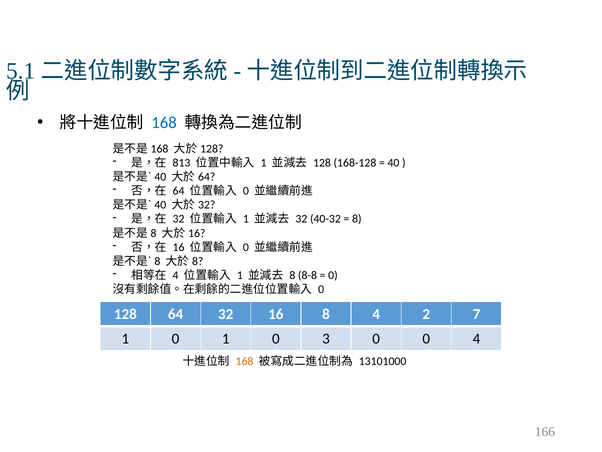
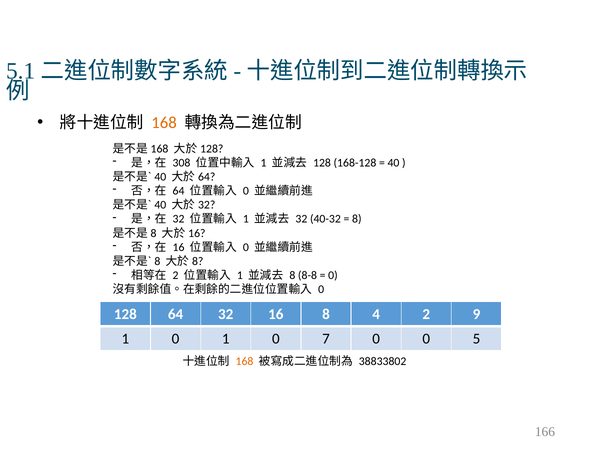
168 colour: blue -> orange (164, 122)
813: 813 -> 308 (181, 163)
4: 4 -> 2 (176, 275)
7: 7 -> 9 (476, 314)
3: 3 -> 7 (326, 338)
0 4: 4 -> 5 (476, 338)
13101000: 13101000 -> 38833802 (383, 361)
